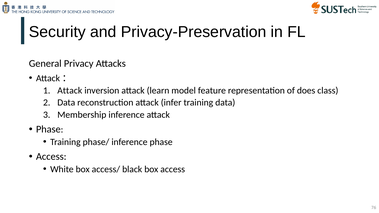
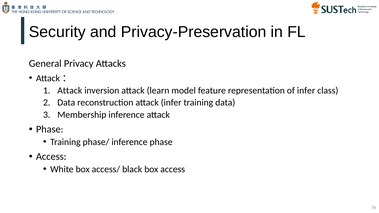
of does: does -> infer (306, 90)
